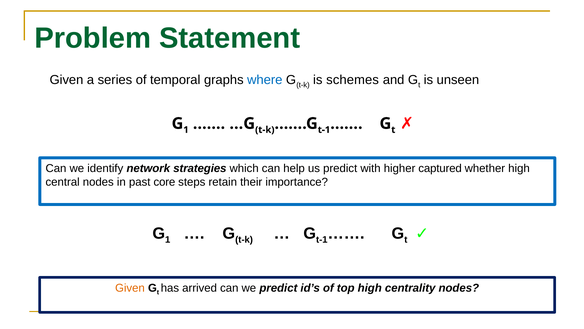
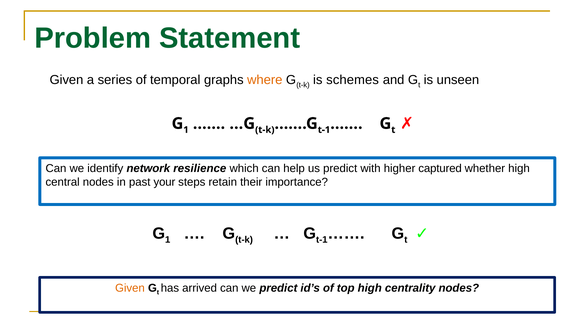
where colour: blue -> orange (265, 80)
strategies: strategies -> resilience (200, 168)
core: core -> your (164, 182)
